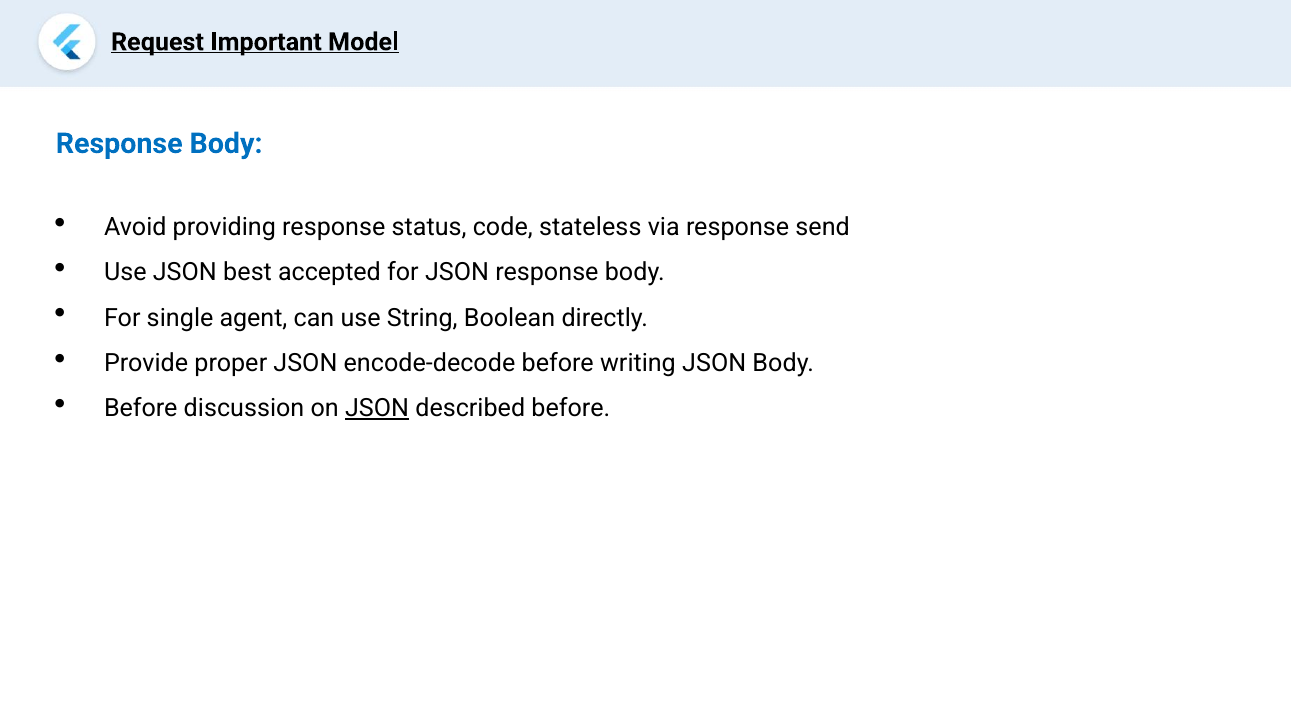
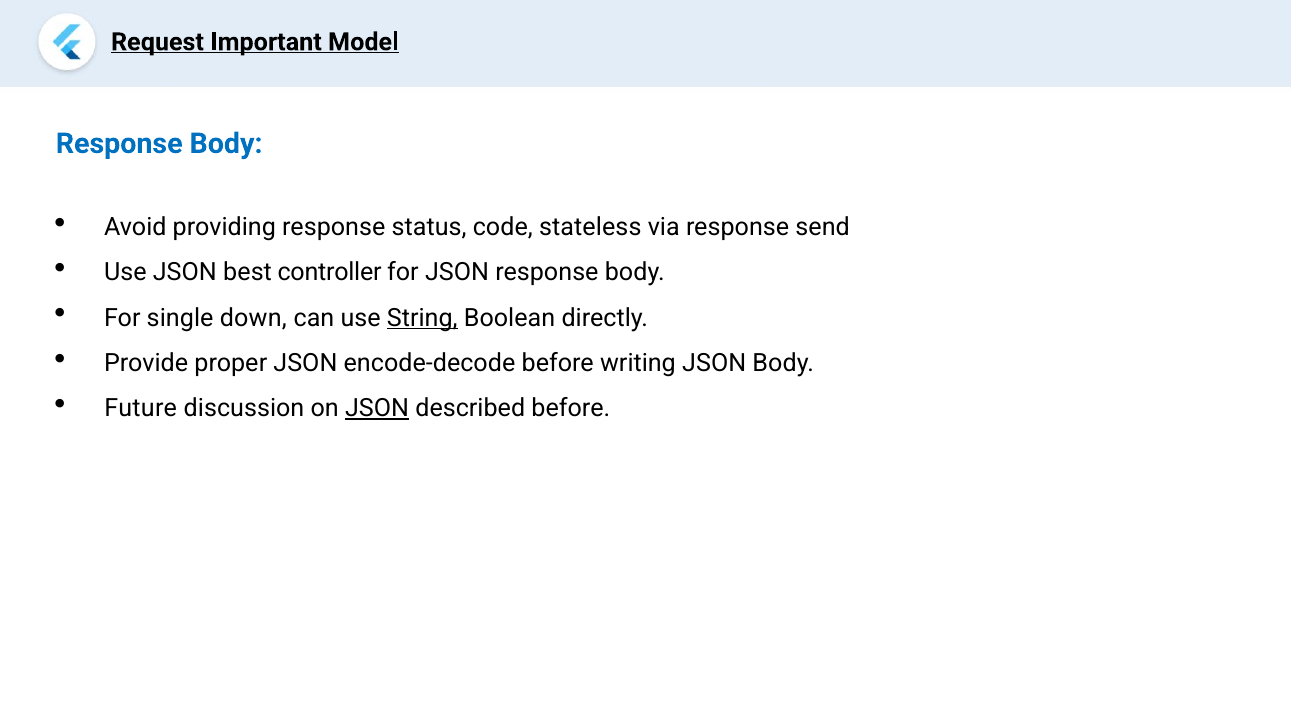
accepted: accepted -> controller (330, 273)
agent: agent -> down (253, 318)
String underline: none -> present (422, 318)
Before: Before -> Future (141, 408)
